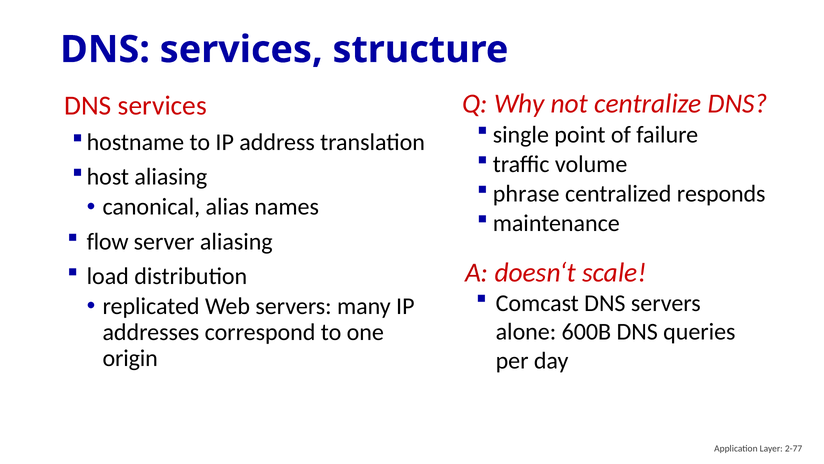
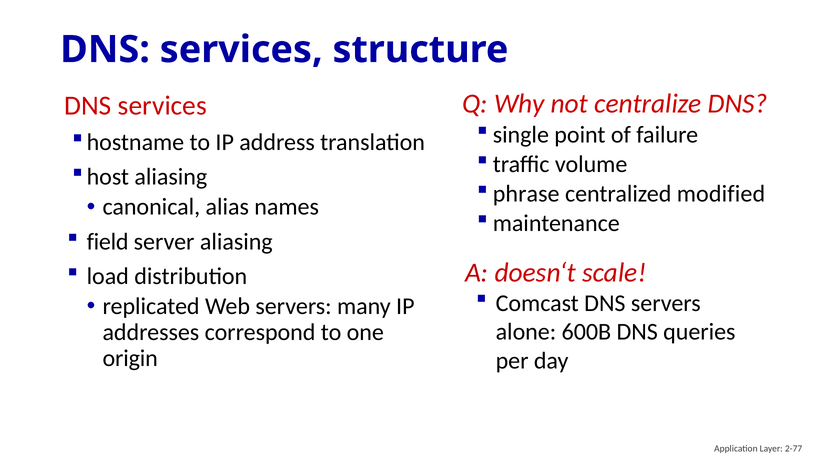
responds: responds -> modified (721, 194)
flow: flow -> field (108, 241)
